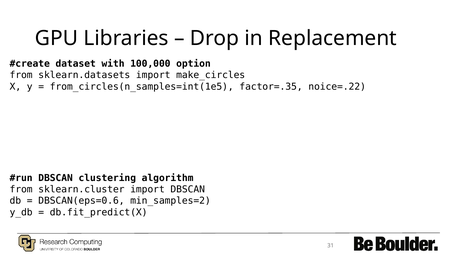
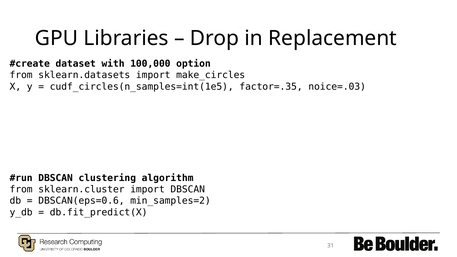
from_circles(n_samples=int(1e5: from_circles(n_samples=int(1e5 -> cudf_circles(n_samples=int(1e5 (142, 87)
noice=.22: noice=.22 -> noice=.03 (337, 87)
